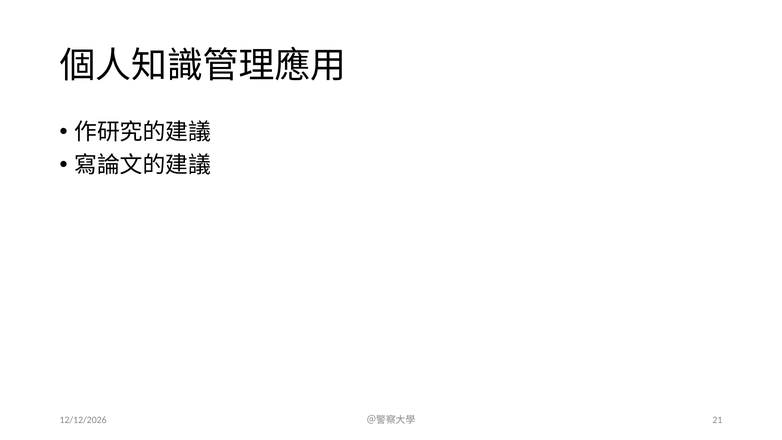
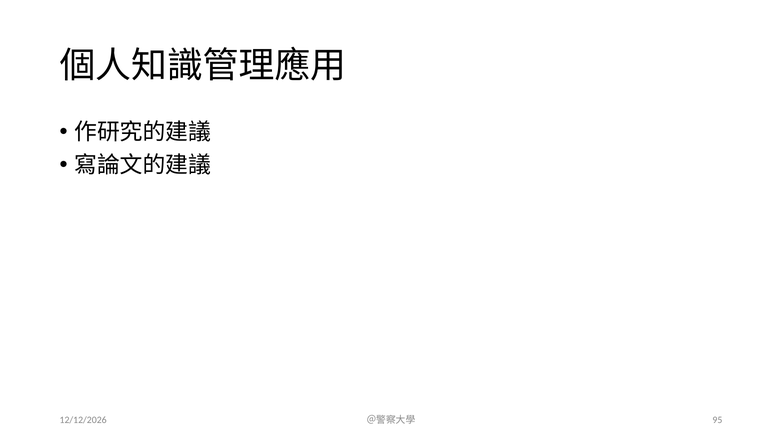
21: 21 -> 95 (717, 420)
